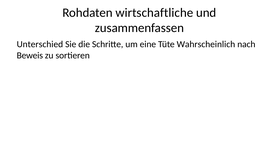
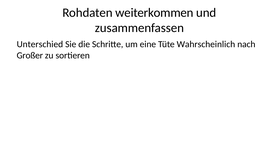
wirtschaftliche: wirtschaftliche -> weiterkommen (154, 13)
Beweis: Beweis -> Großer (30, 55)
